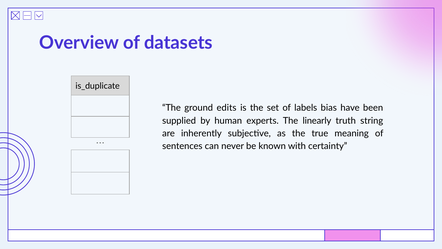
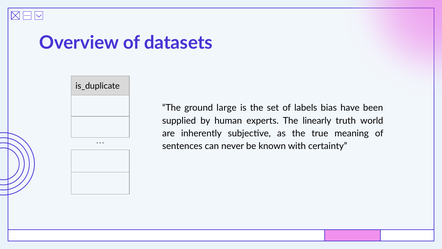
edits: edits -> large (227, 108)
string: string -> world (372, 120)
